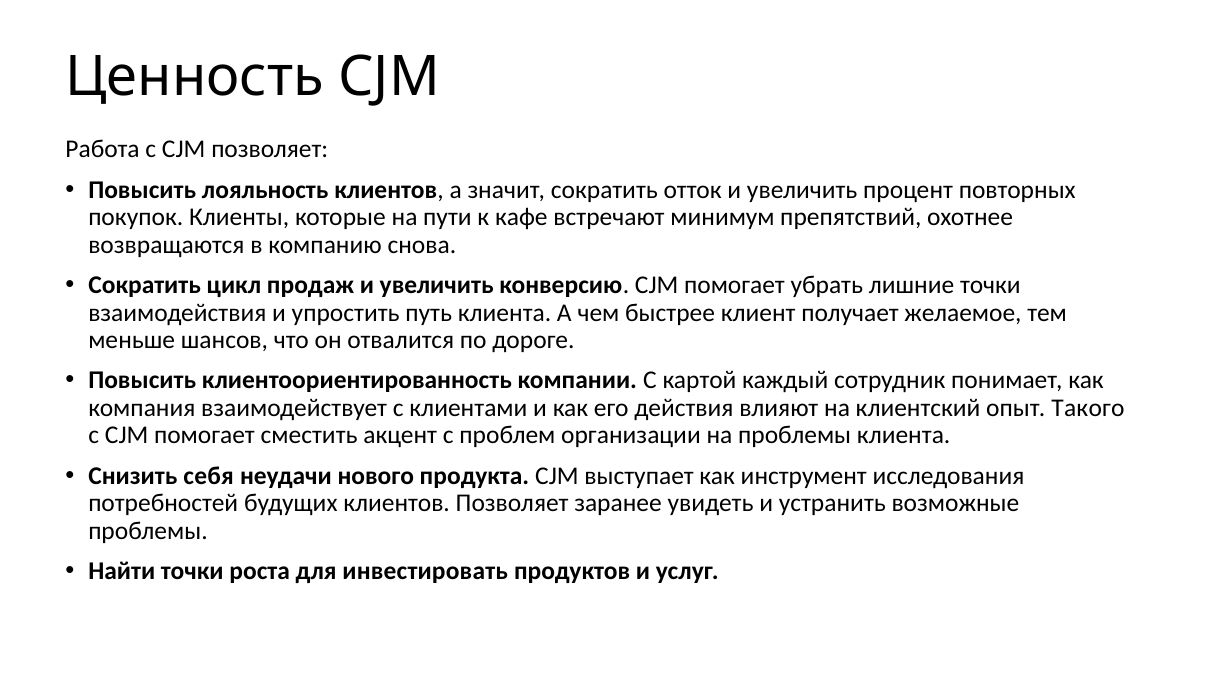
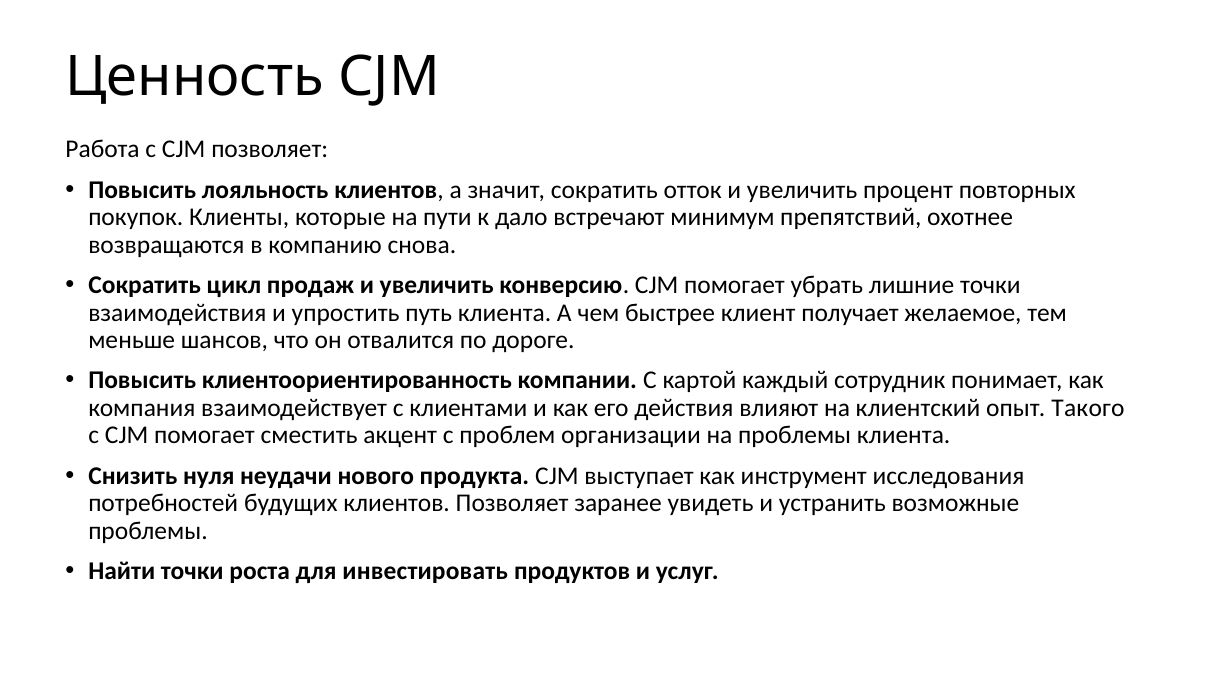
кафе: кафе -> дало (521, 217)
себя: себя -> нуля (209, 475)
